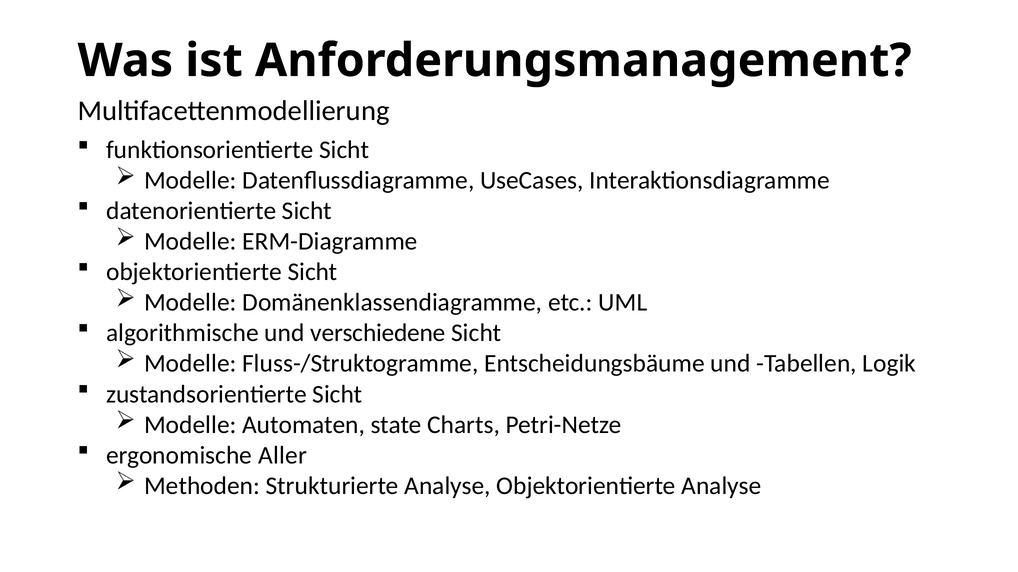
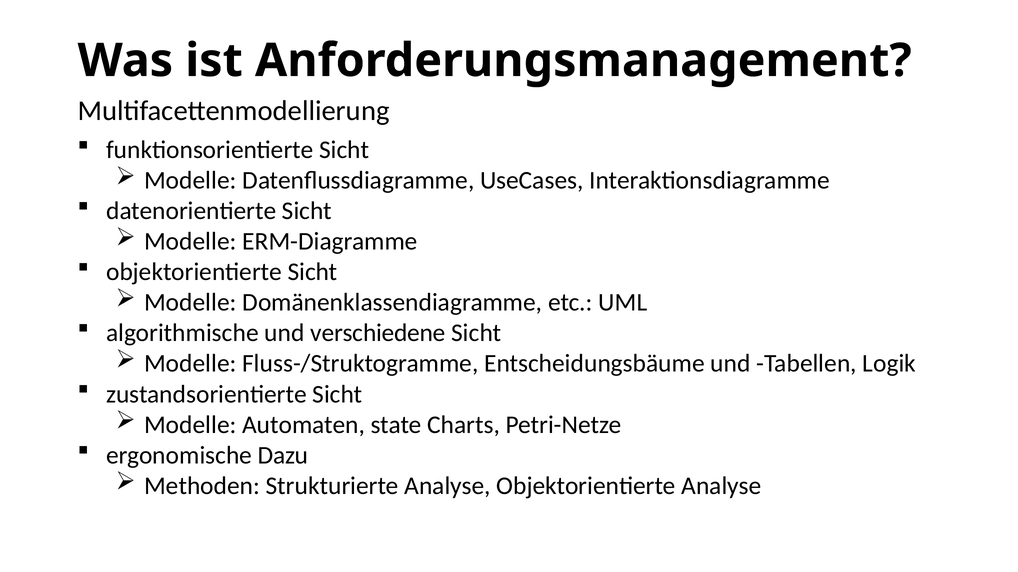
Aller: Aller -> Dazu (283, 456)
